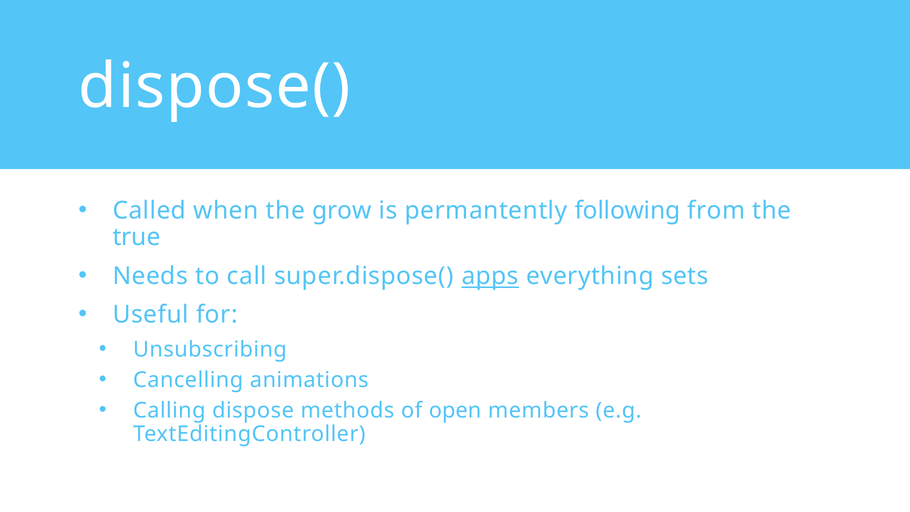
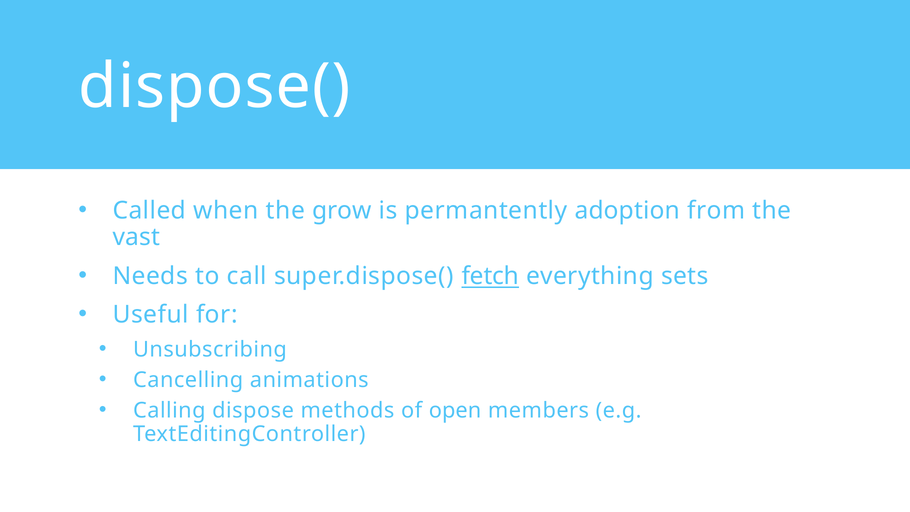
following: following -> adoption (627, 210)
true: true -> vast (136, 237)
apps: apps -> fetch (490, 276)
